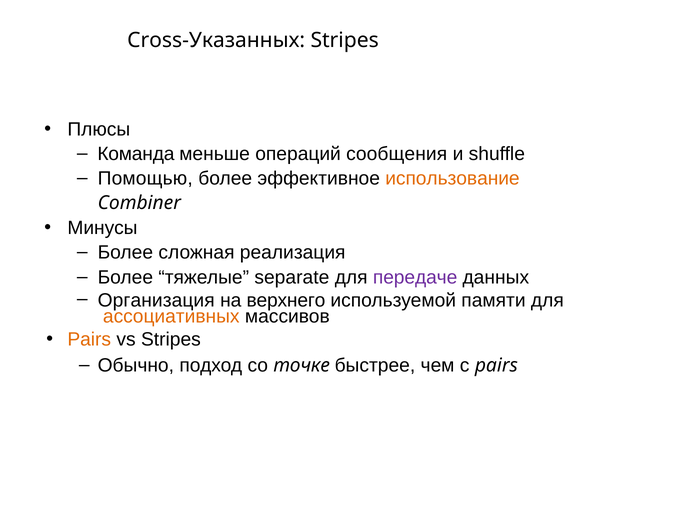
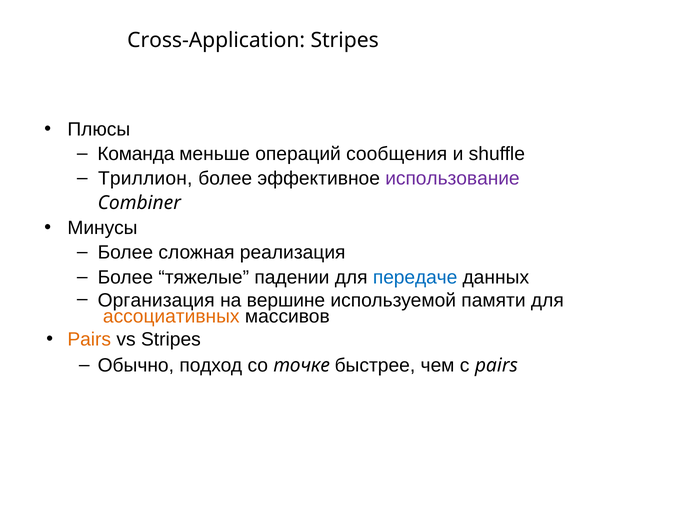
Cross-Указанных: Cross-Указанных -> Cross-Application (216, 40)
Помощью: Помощью -> Триллион (145, 179)
использование colour: orange -> purple (452, 179)
separate: separate -> падении (292, 277)
передаче colour: purple -> blue (415, 277)
верхнего: верхнего -> вершине (286, 300)
